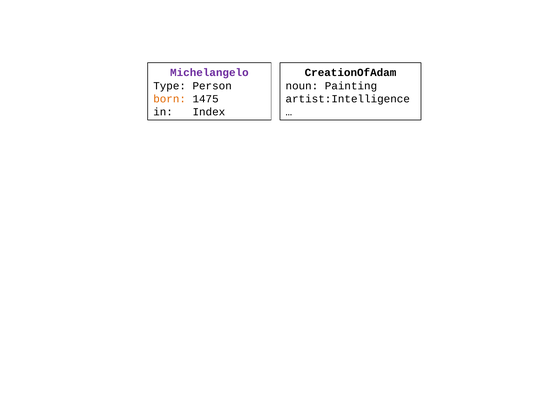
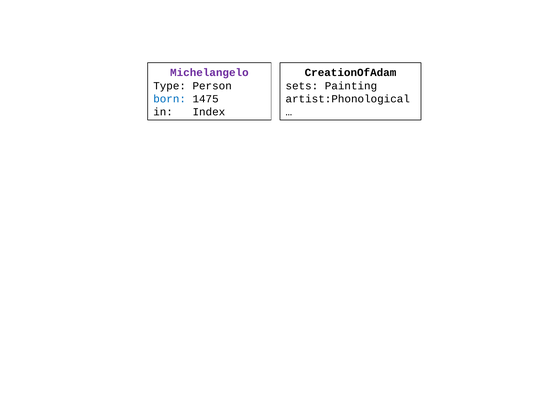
noun: noun -> sets (302, 86)
born colour: orange -> blue (170, 99)
artist:Intelligence: artist:Intelligence -> artist:Phonological (348, 99)
